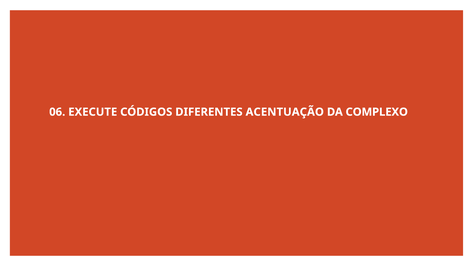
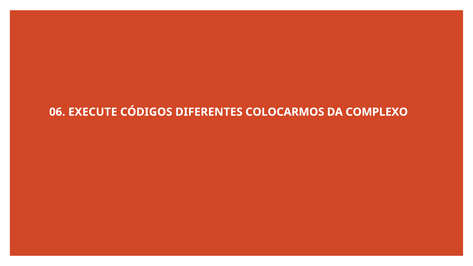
ACENTUAÇÃO: ACENTUAÇÃO -> COLOCARMOS (285, 112)
